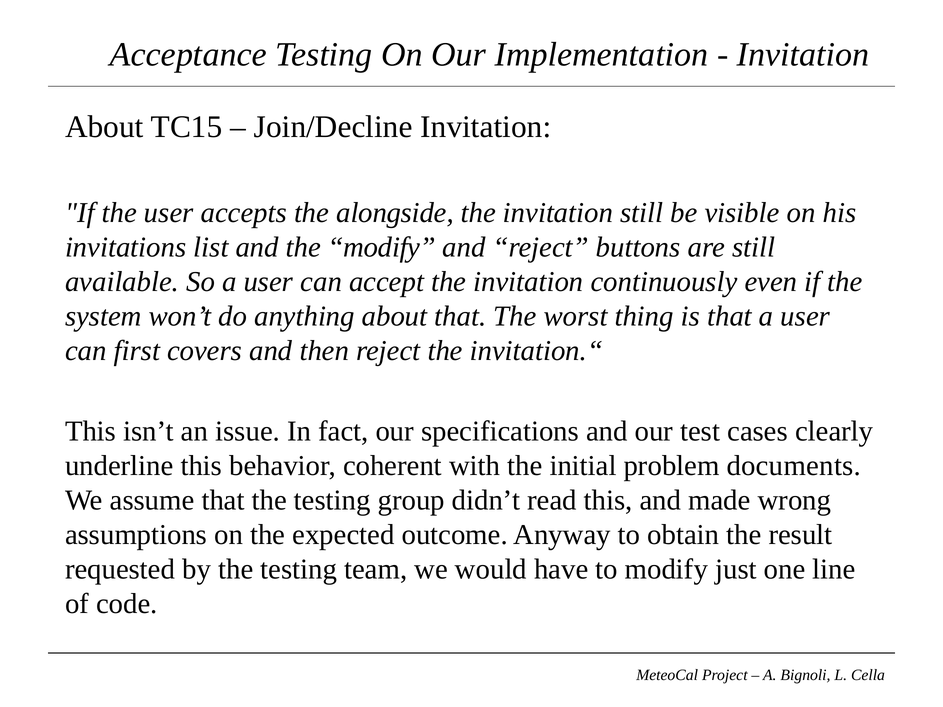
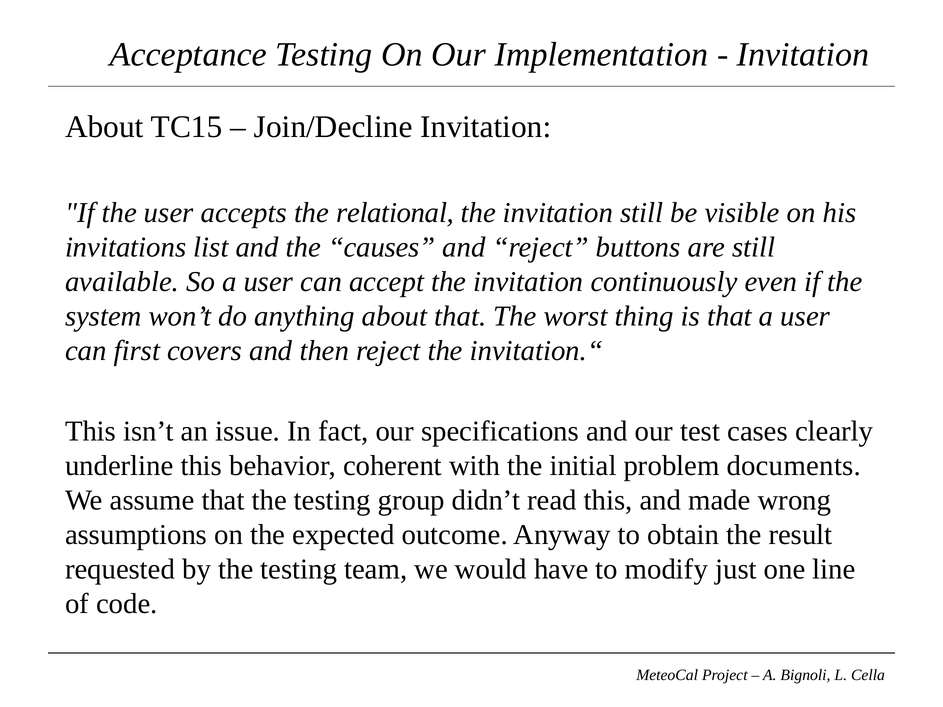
alongside: alongside -> relational (395, 213)
the modify: modify -> causes (382, 247)
